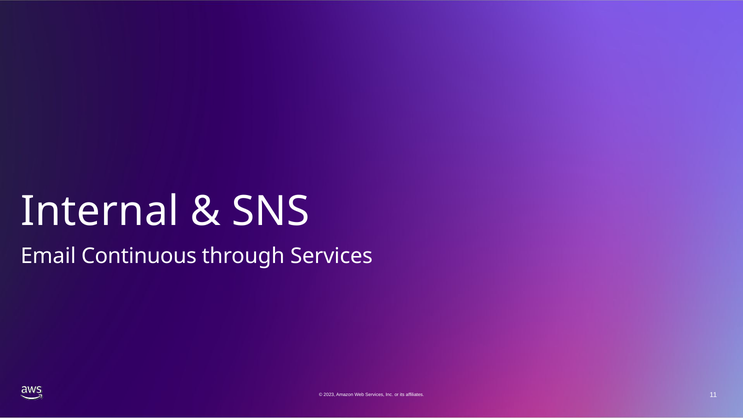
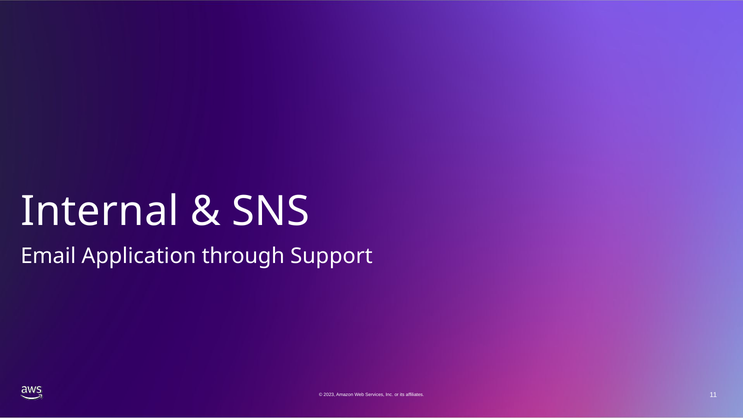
Continuous: Continuous -> Application (139, 256)
through Services: Services -> Support (331, 256)
